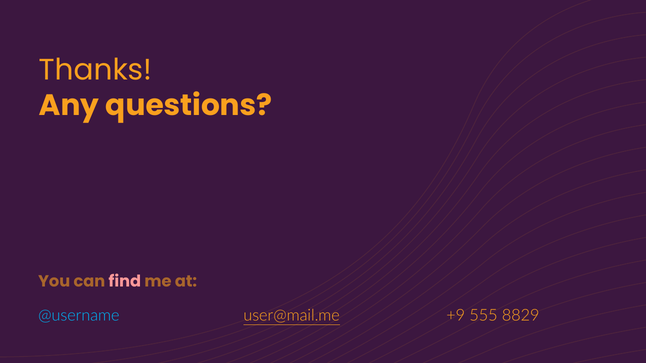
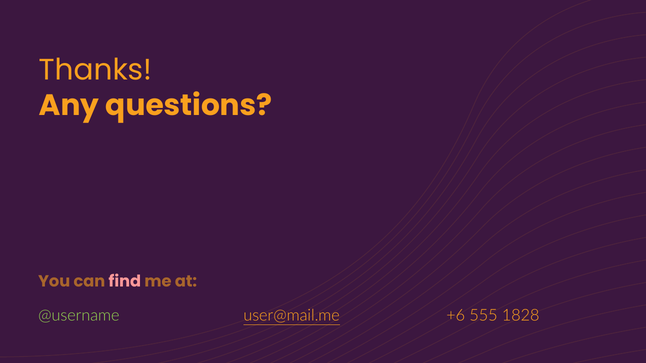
@username colour: light blue -> light green (79, 316)
+9: +9 -> +6 (456, 316)
8829: 8829 -> 1828 (521, 316)
